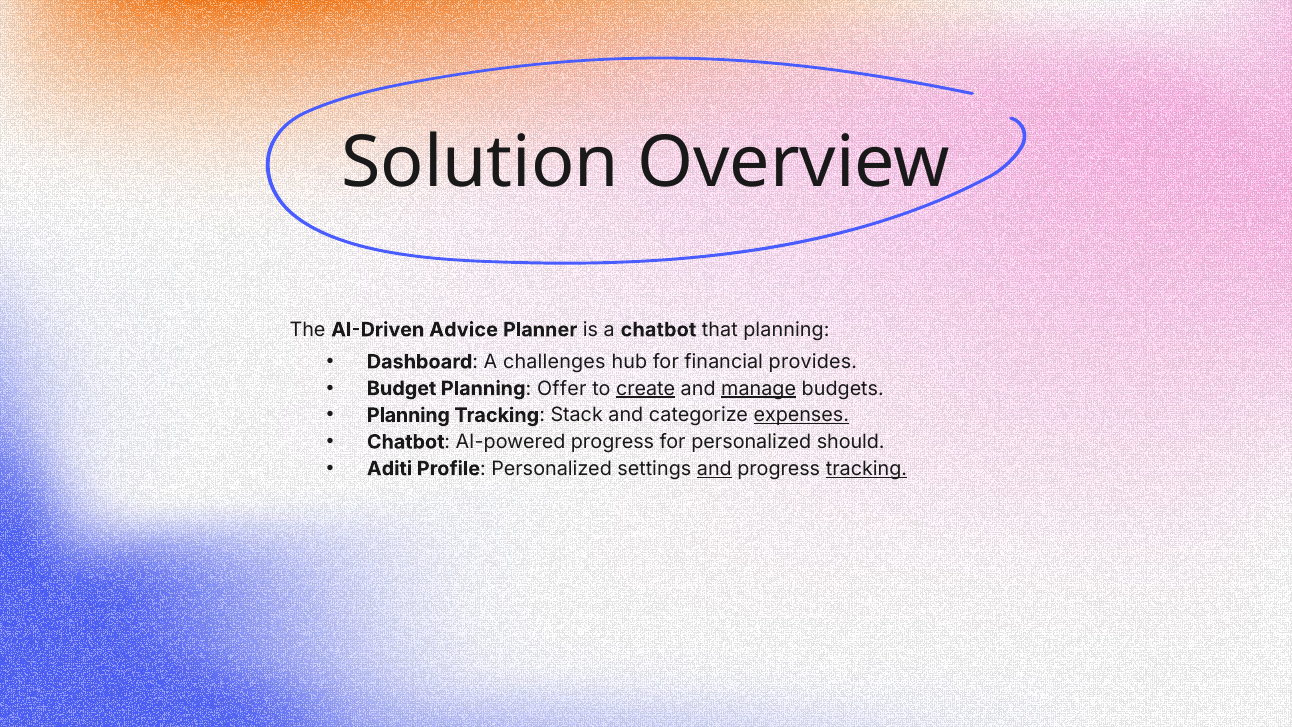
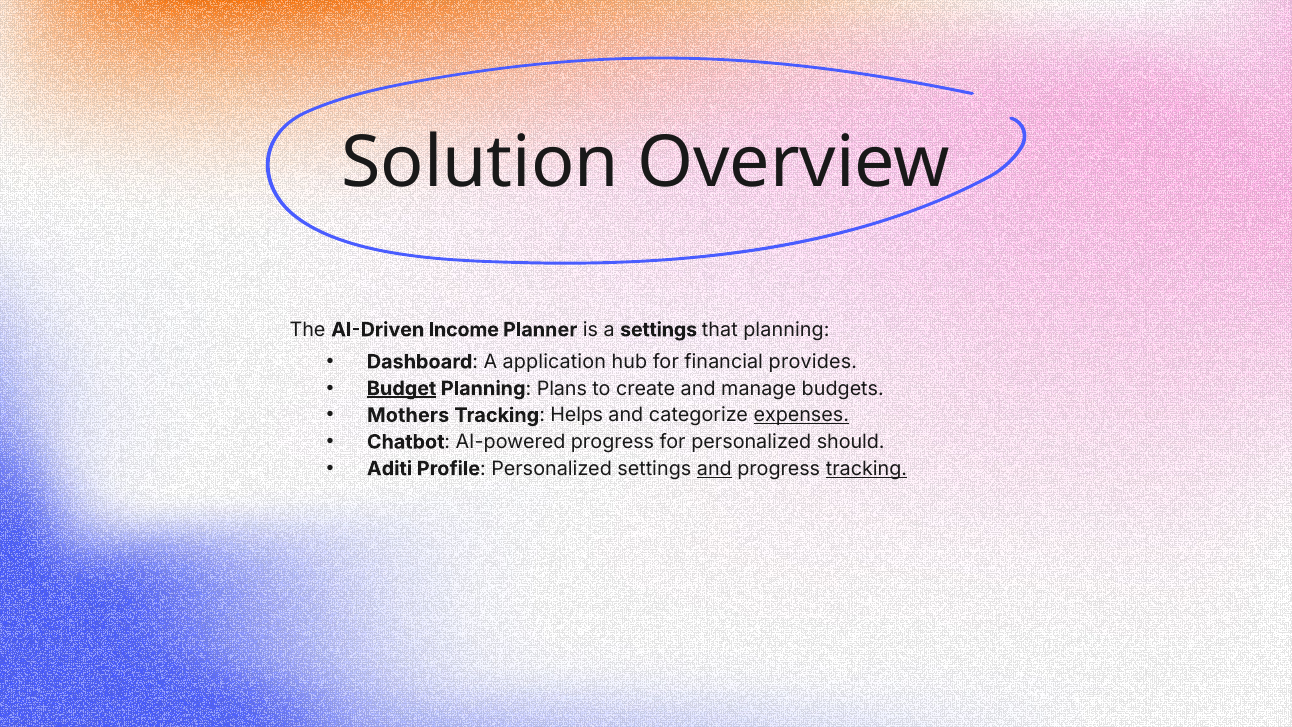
Advice: Advice -> Income (464, 330)
a chatbot: chatbot -> settings (659, 330)
challenges: challenges -> application (554, 362)
Budget underline: none -> present (402, 388)
Offer: Offer -> Plans (562, 388)
create underline: present -> none (646, 388)
manage underline: present -> none (759, 388)
Planning: Planning -> Mothers (408, 415)
Stack: Stack -> Helps (577, 415)
